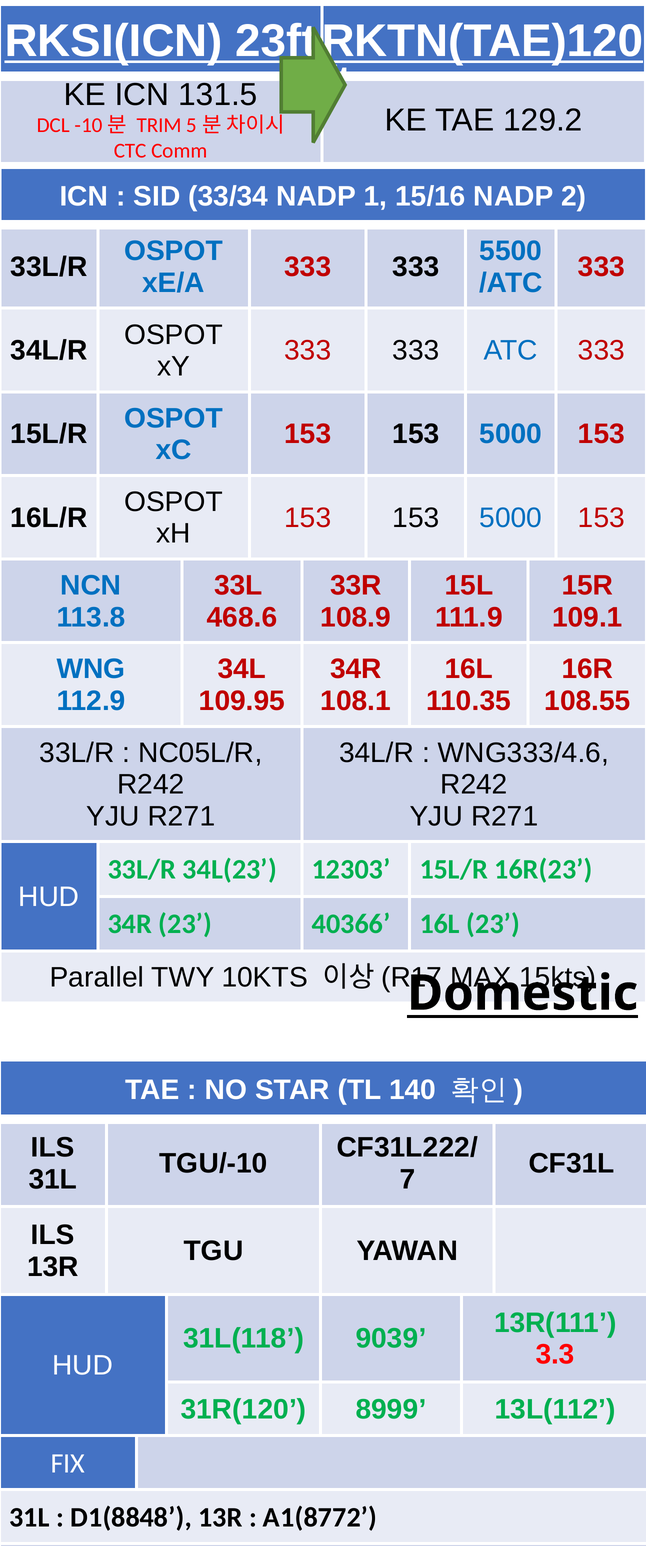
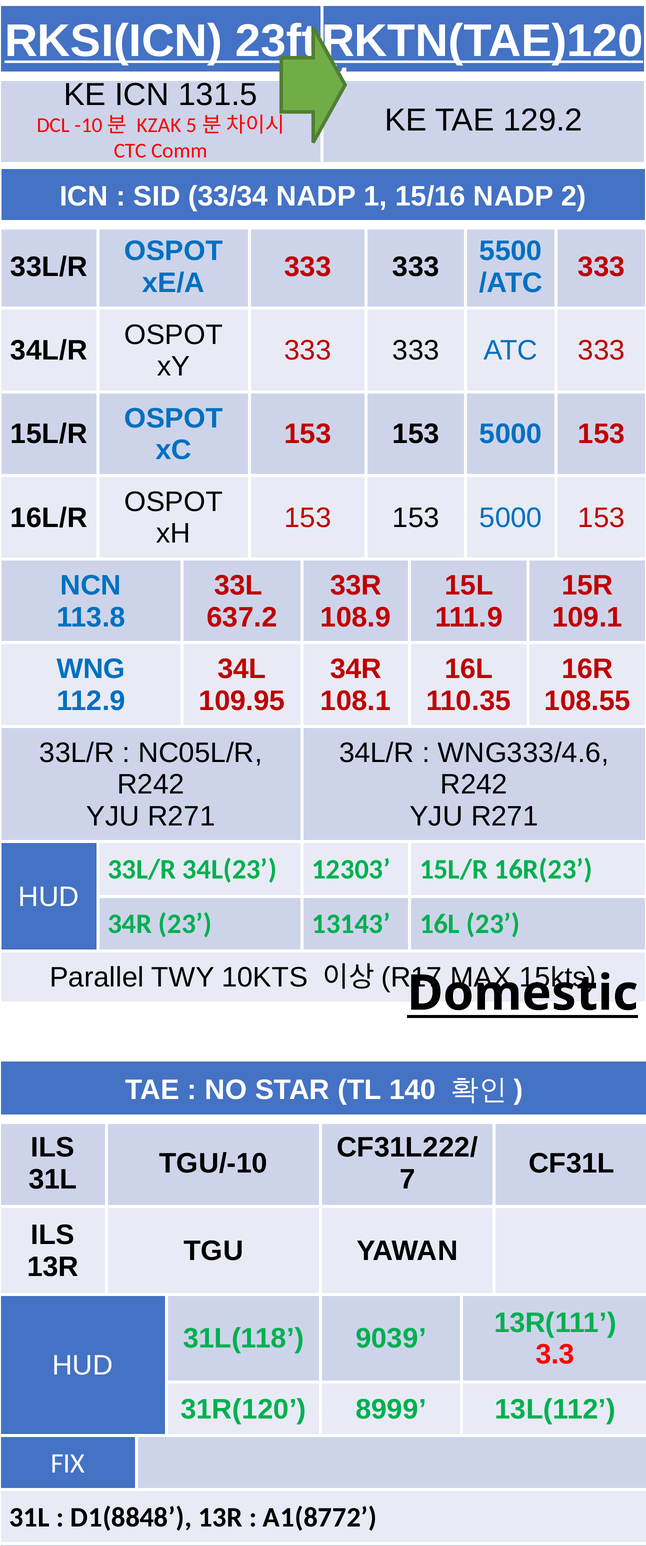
TRIM: TRIM -> KZAK (159, 125)
468.6: 468.6 -> 637.2 (242, 617)
40366: 40366 -> 13143 (351, 924)
